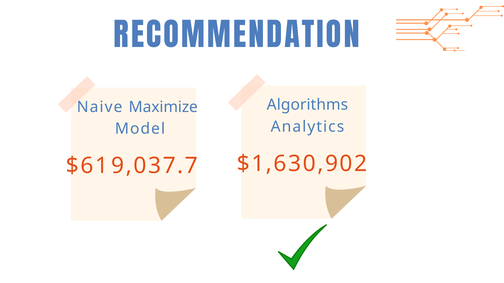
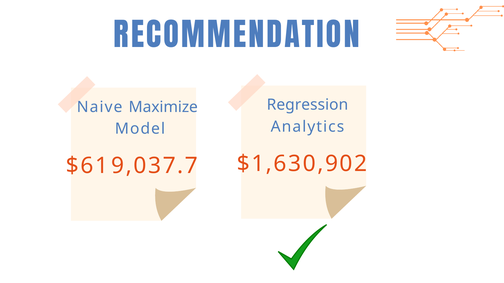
Algorithms: Algorithms -> Regression (307, 105)
